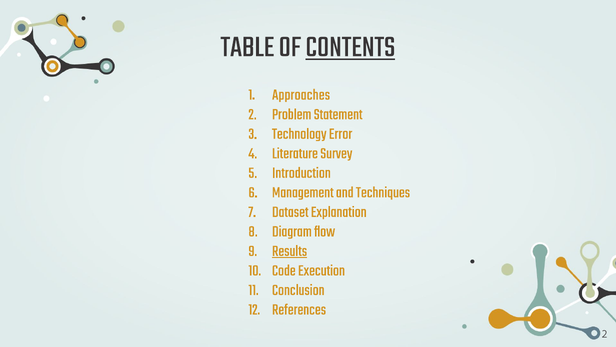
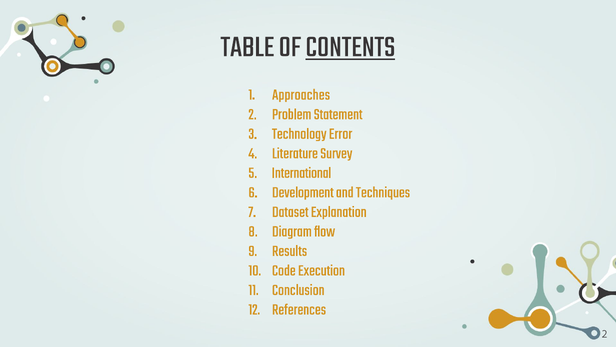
Introduction: Introduction -> International (301, 172)
Management: Management -> Development (303, 192)
Results underline: present -> none (290, 250)
